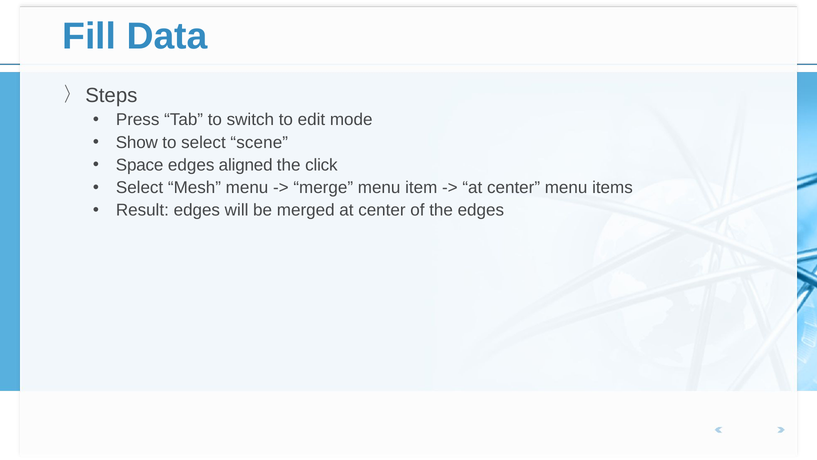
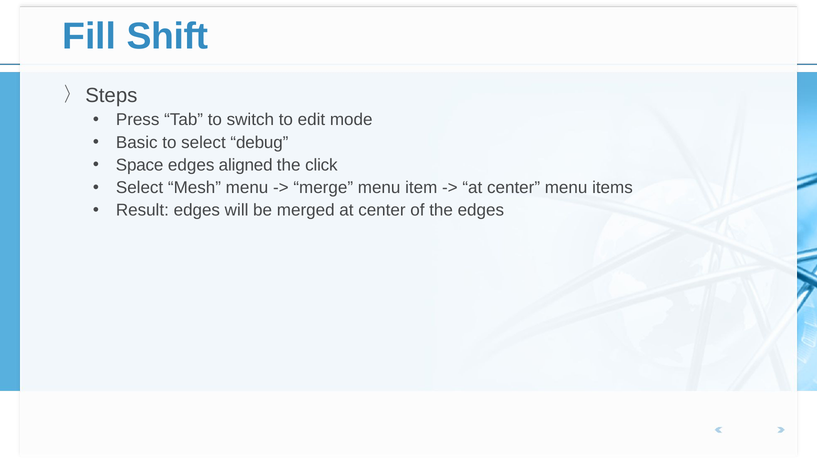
Data: Data -> Shift (167, 37)
Show: Show -> Basic (137, 142)
scene: scene -> debug (259, 142)
